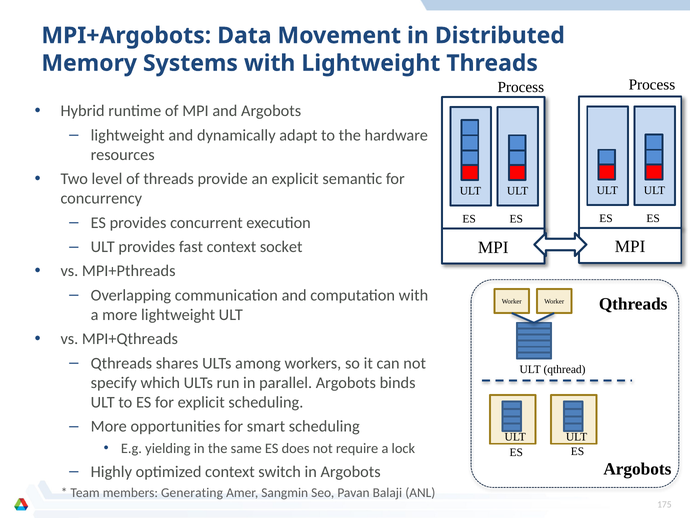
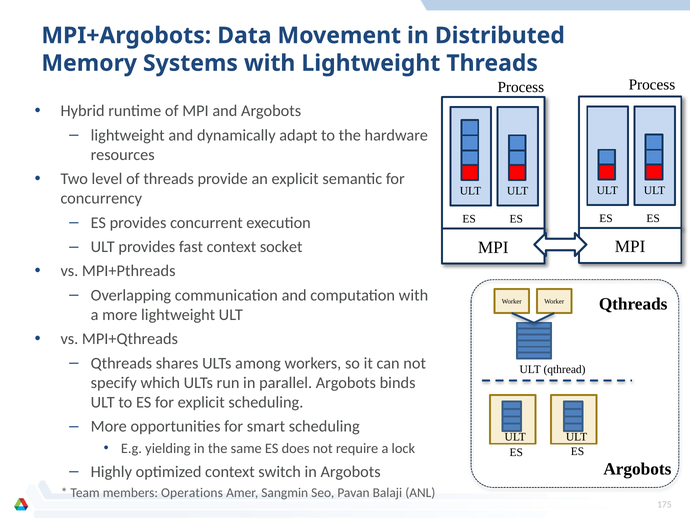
Generating: Generating -> Operations (192, 492)
